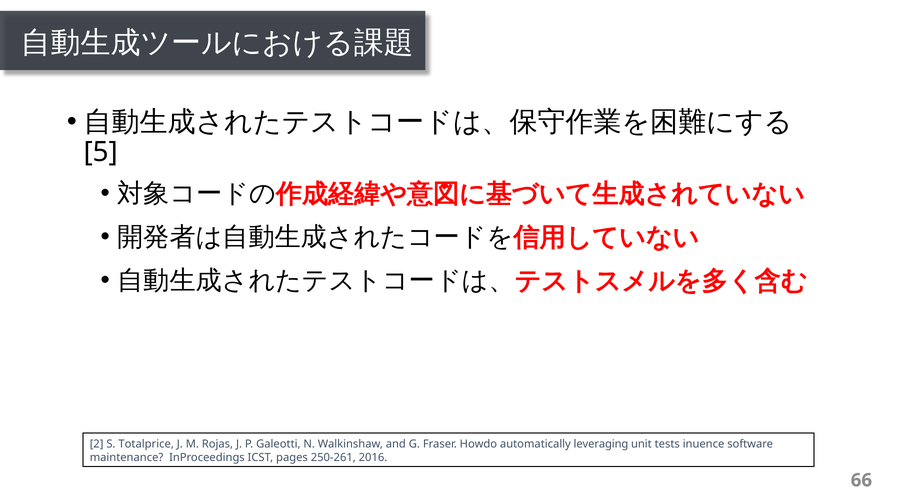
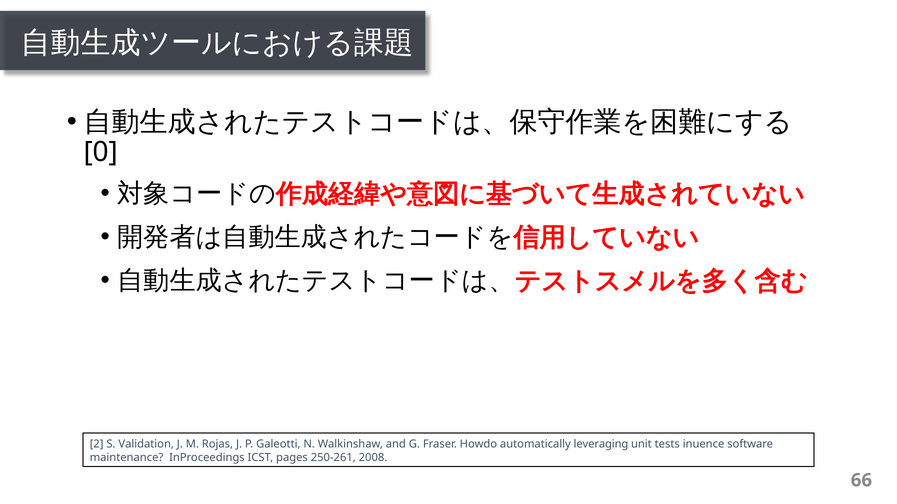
5: 5 -> 0 (101, 152)
Totalprice: Totalprice -> Validation (146, 444)
2016: 2016 -> 2008 (373, 458)
